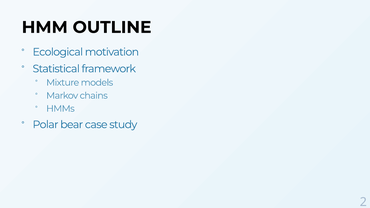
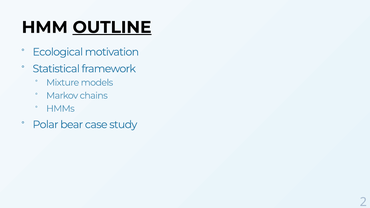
OUTLINE underline: none -> present (112, 27)
